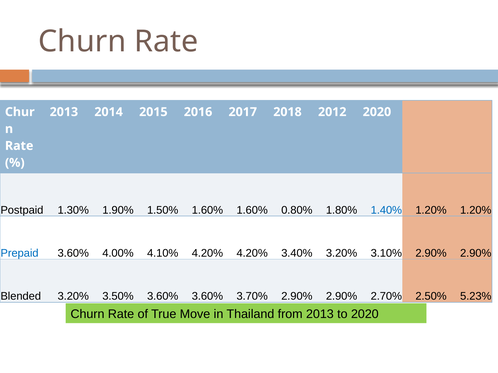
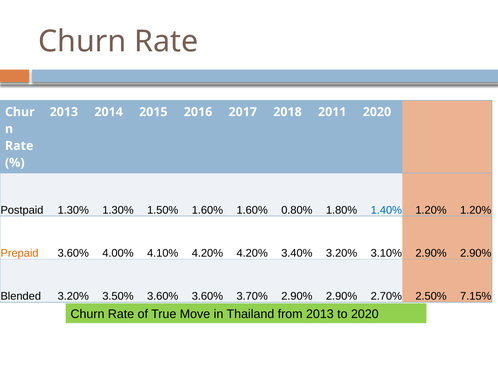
2012: 2012 -> 2011 (332, 112)
1.30% 1.90%: 1.90% -> 1.30% (118, 210)
Prepaid colour: blue -> orange (20, 254)
5.23%: 5.23% -> 7.15% (476, 297)
